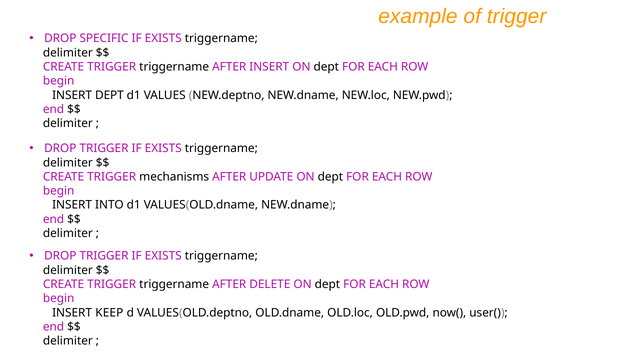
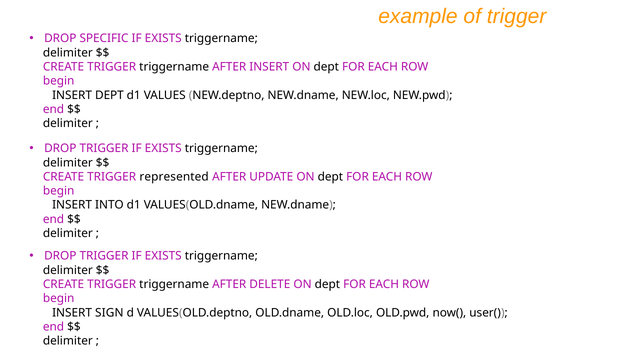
mechanisms: mechanisms -> represented (174, 177)
KEEP: KEEP -> SIGN (109, 313)
